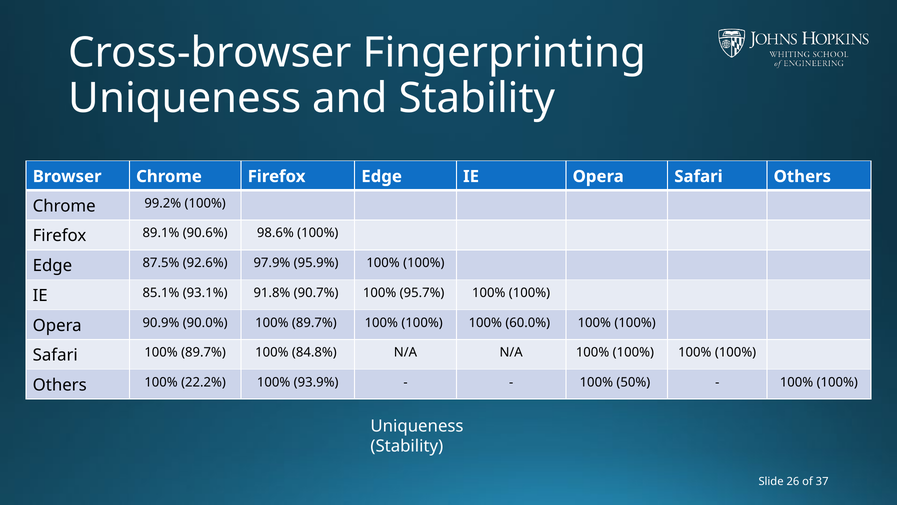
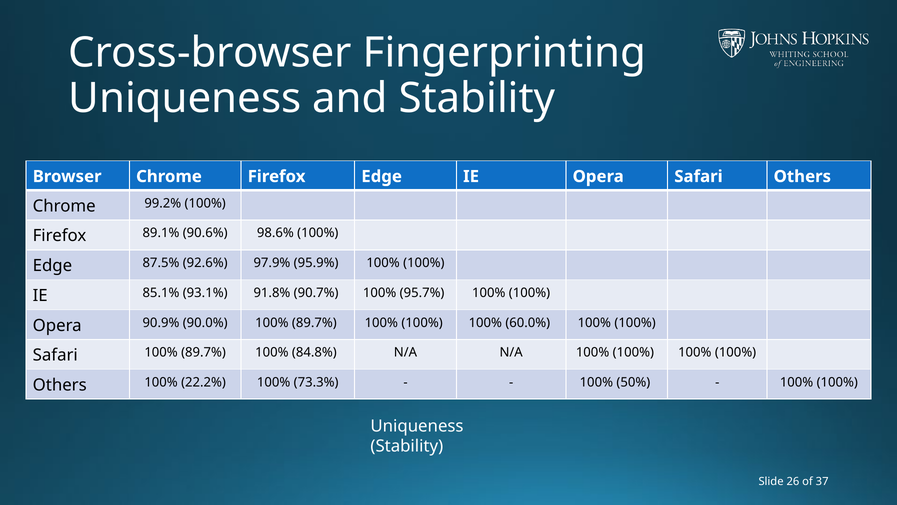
93.9%: 93.9% -> 73.3% (316, 382)
